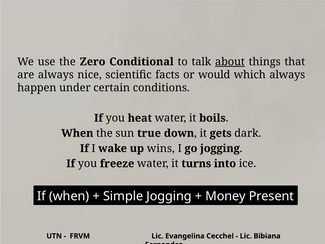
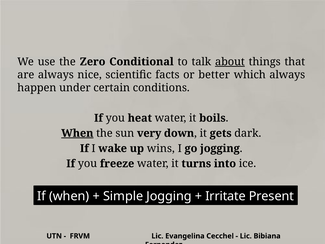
would: would -> better (214, 75)
When underline: none -> present (77, 133)
true: true -> very (149, 133)
Money: Money -> Irritate (226, 196)
